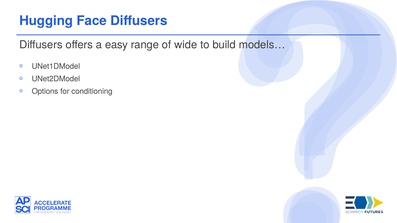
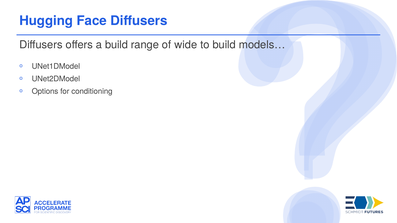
a easy: easy -> build (117, 45)
